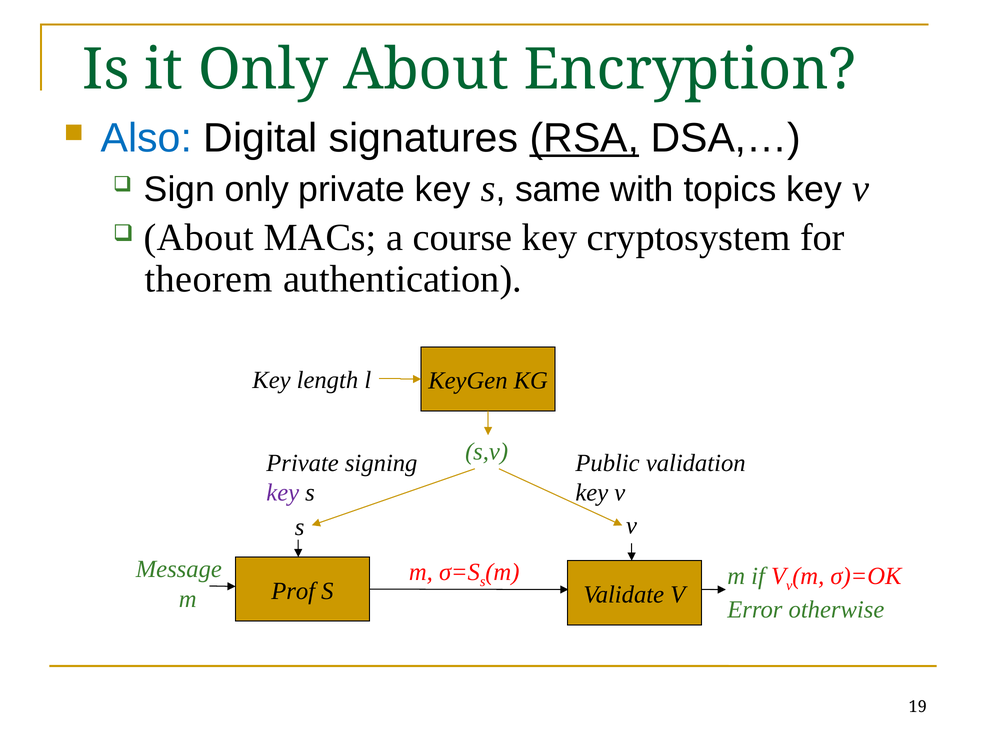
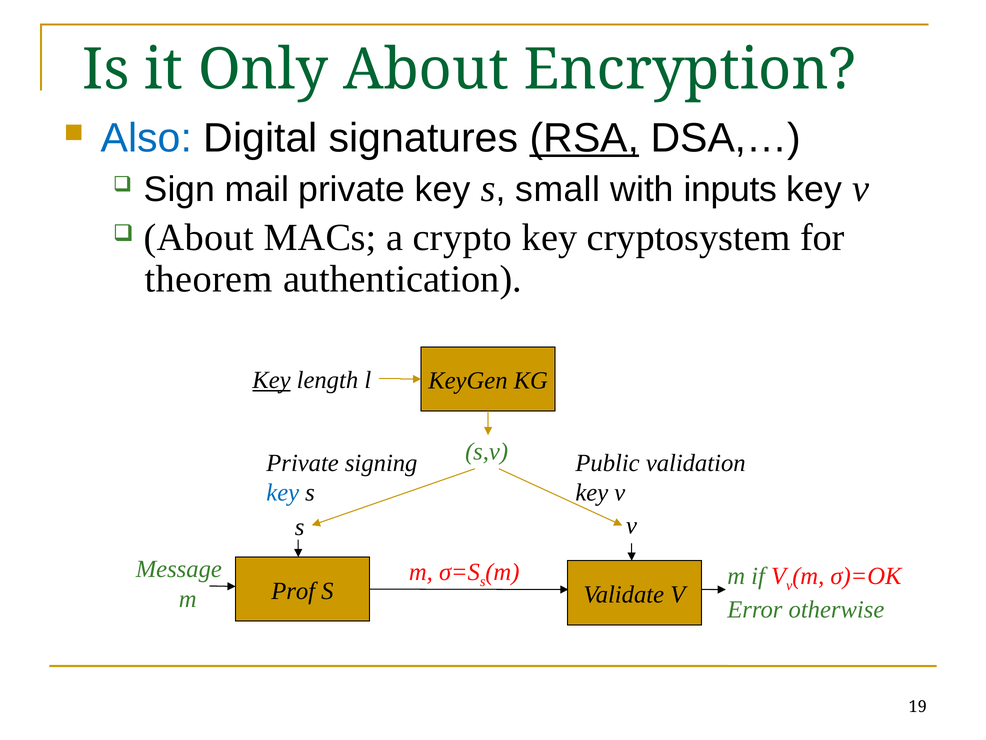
Sign only: only -> mail (257, 189)
same: same -> small (558, 189)
topics: topics -> inputs (730, 189)
course: course -> crypto (462, 238)
Key underline: none -> present (271, 380)
key colour: purple -> blue (283, 492)
